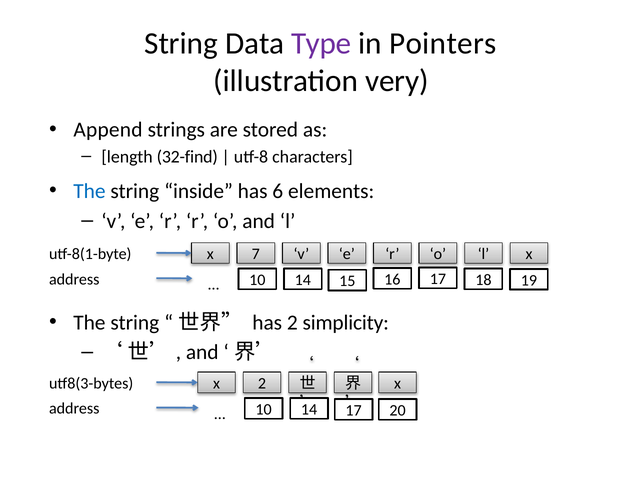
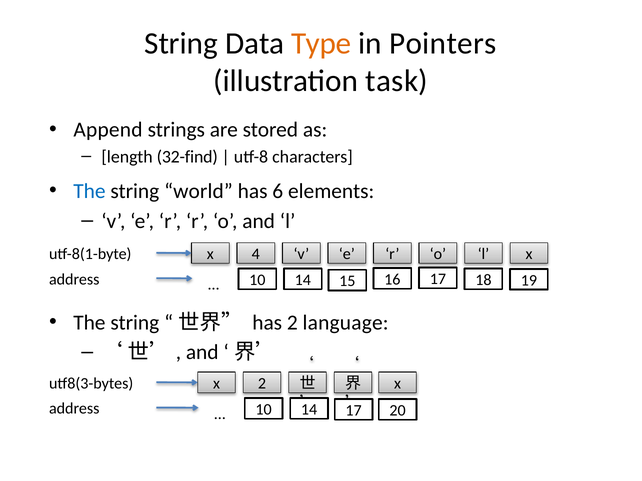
Type colour: purple -> orange (321, 43)
very: very -> task (397, 81)
inside: inside -> world (198, 191)
7: 7 -> 4 (256, 254)
simplicity: simplicity -> language (346, 323)
